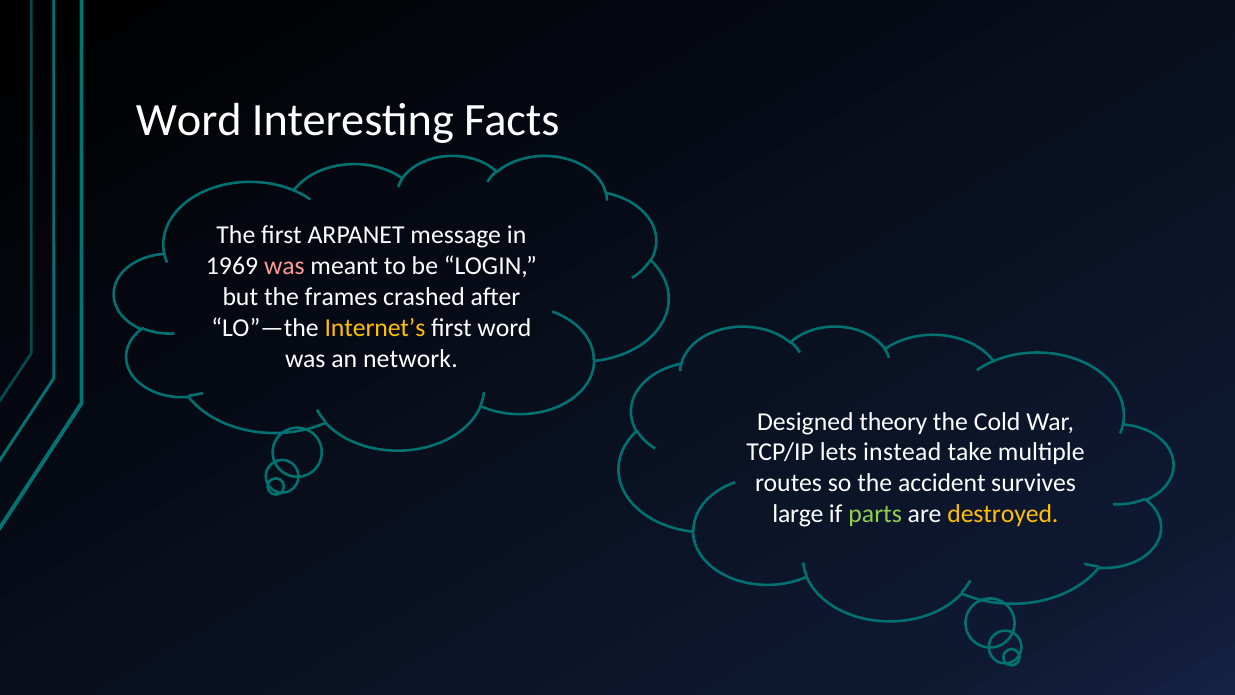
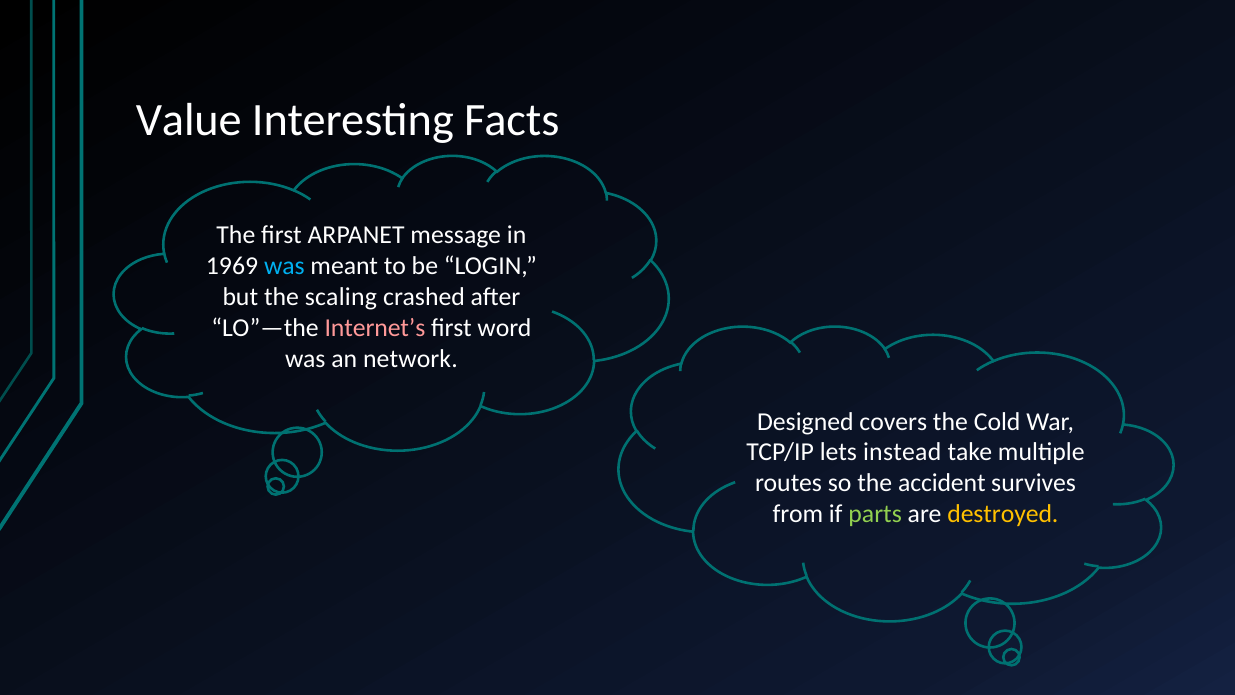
Word: Word -> Value (189, 120)
was colour: pink -> light blue (284, 266)
frames: frames -> scaling (341, 297)
Internet’s colour: yellow -> pink (375, 328)
theory: theory -> covers (893, 422)
large: large -> from (798, 514)
